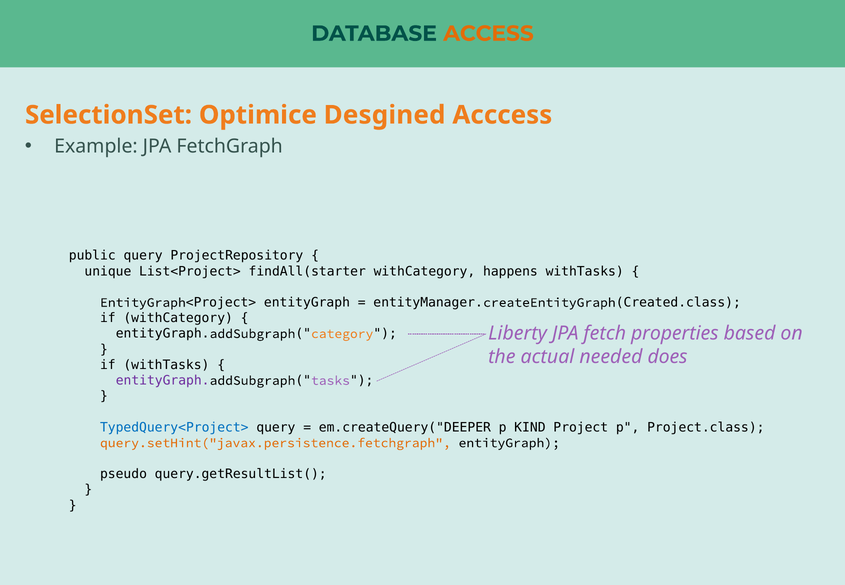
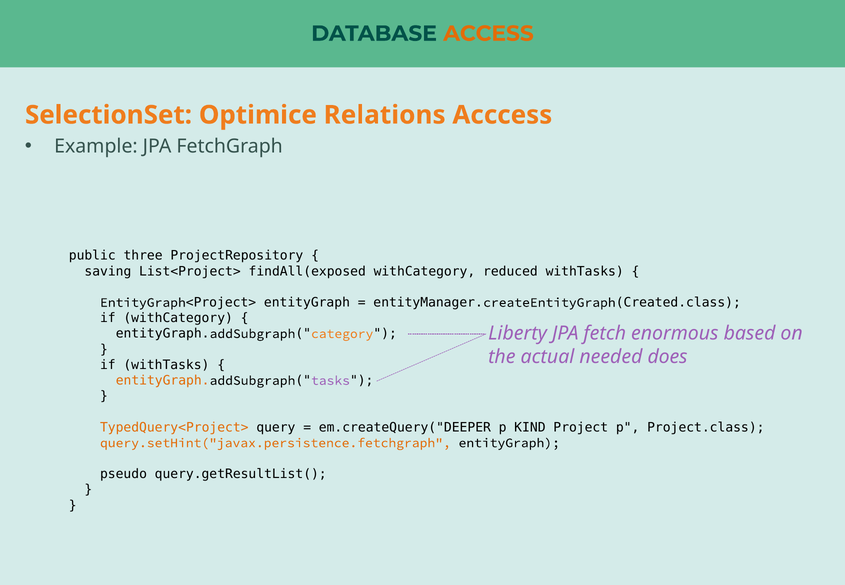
Desgined: Desgined -> Relations (385, 115)
public query: query -> three (143, 256)
unique: unique -> saving (108, 271)
findAll(starter: findAll(starter -> findAll(exposed (307, 271)
happens: happens -> reduced (510, 271)
properties: properties -> enormous (675, 333)
entityGraph colour: purple -> orange (163, 380)
TypedQuery<Project> colour: blue -> orange (174, 427)
